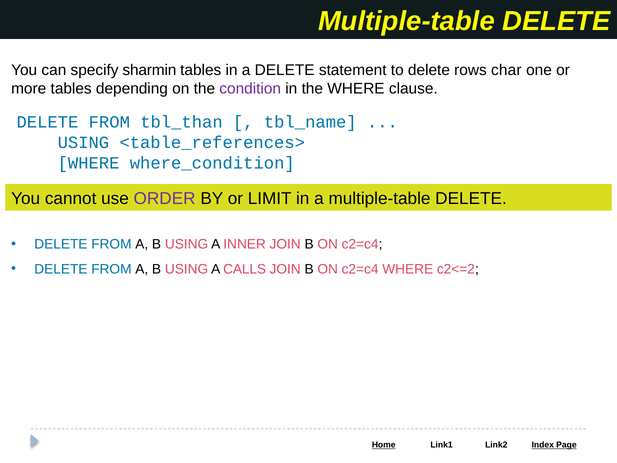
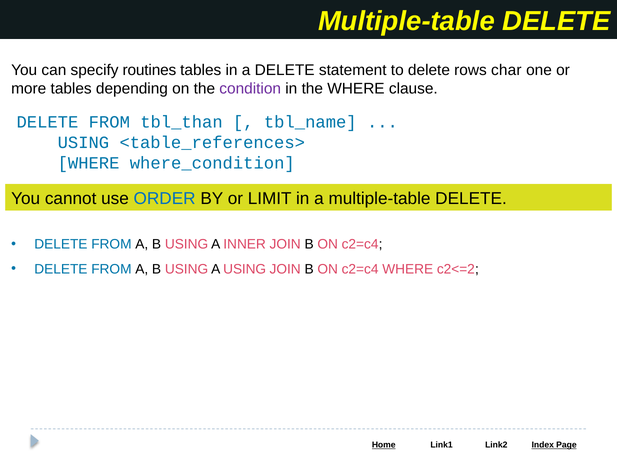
sharmin: sharmin -> routines (149, 70)
ORDER colour: purple -> blue (165, 198)
A CALLS: CALLS -> USING (245, 269)
